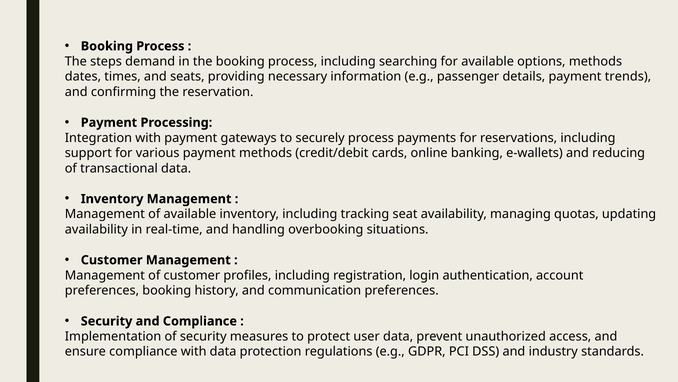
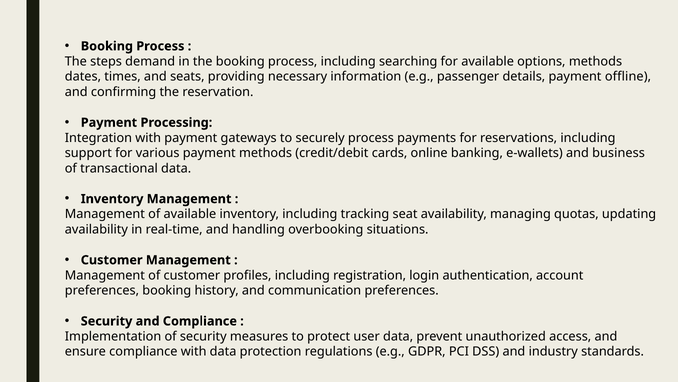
trends: trends -> offline (628, 77)
reducing: reducing -> business (619, 153)
